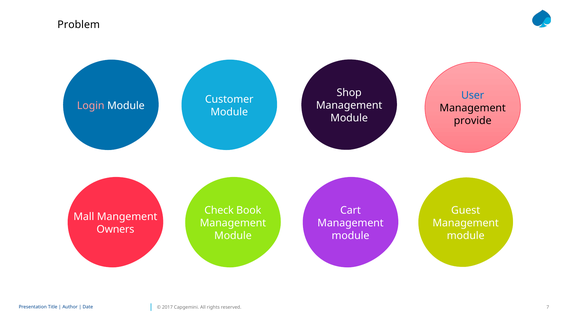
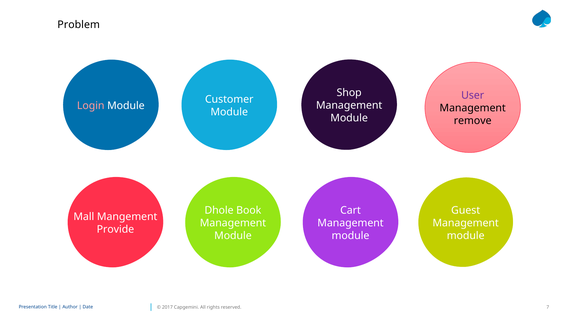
User colour: blue -> purple (473, 95)
provide: provide -> remove (473, 121)
Check: Check -> Dhole (219, 210)
Owners: Owners -> Provide (115, 229)
